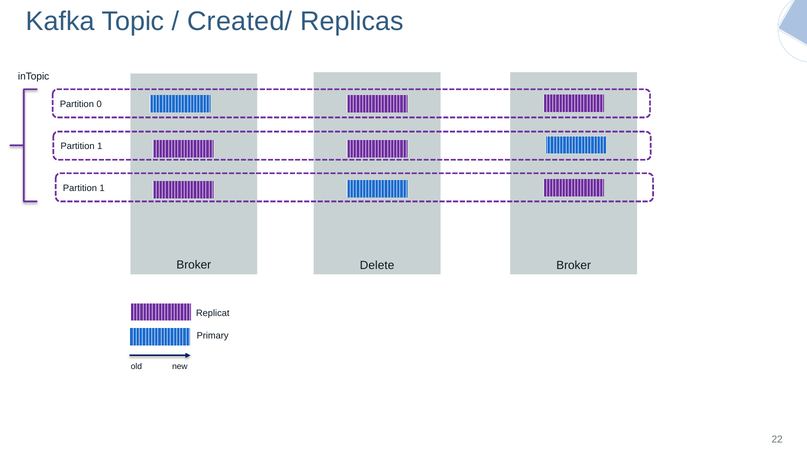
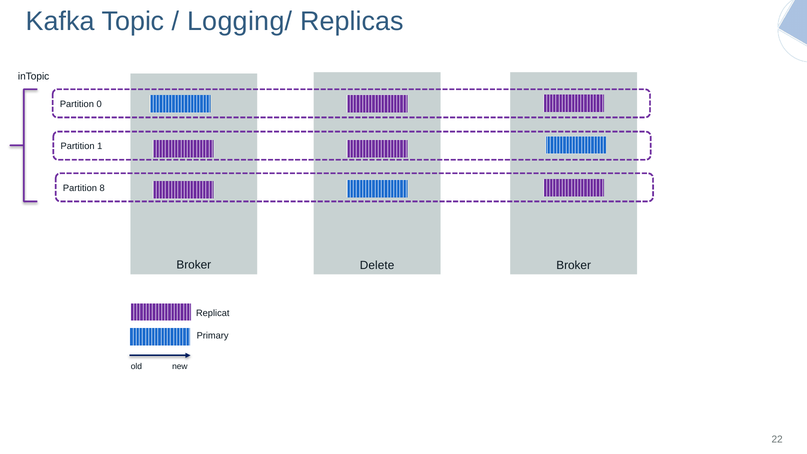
Created/: Created/ -> Logging/ (240, 22)
1: 1 -> 8 (102, 188)
